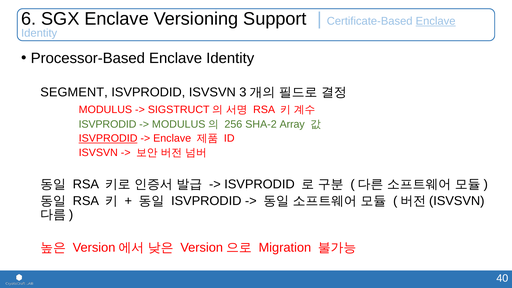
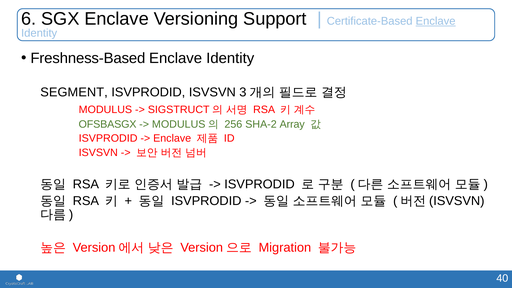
Processor-Based: Processor-Based -> Freshness-Based (88, 58)
ISVPRODID: ISVPRODID -> OFSBASGX (108, 124)
ISVPRODID underline: present -> none (108, 138)
